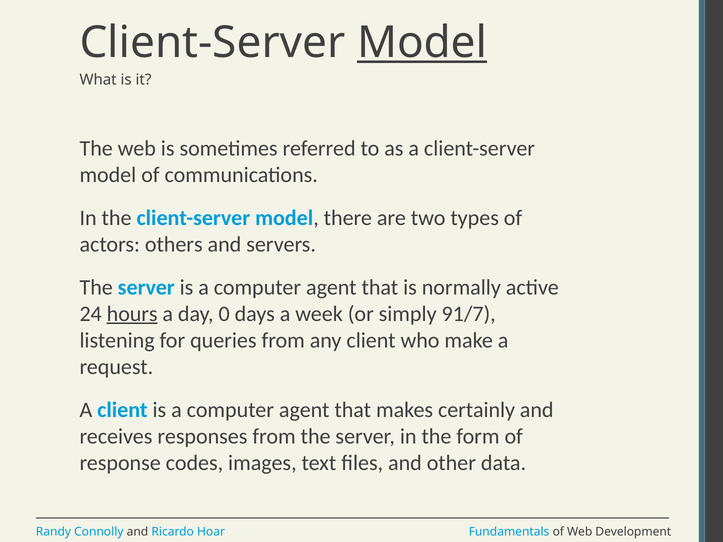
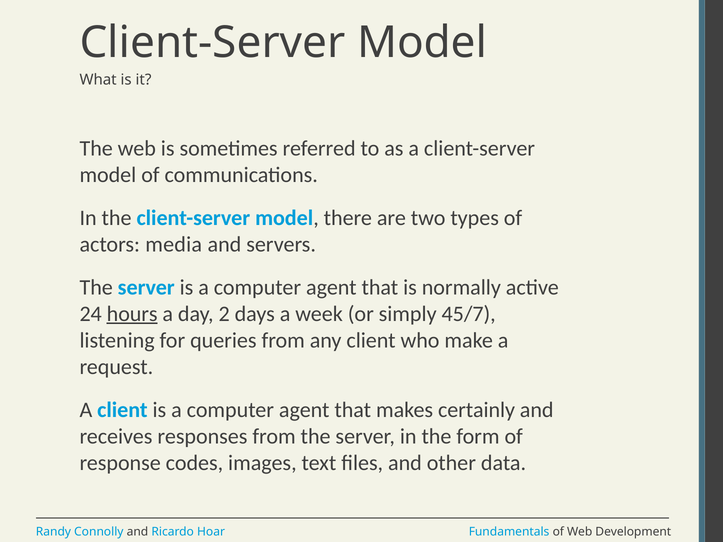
Model underline: present -> none (422, 43)
others: others -> media (174, 245)
0: 0 -> 2 (224, 314)
91/7: 91/7 -> 45/7 (469, 314)
